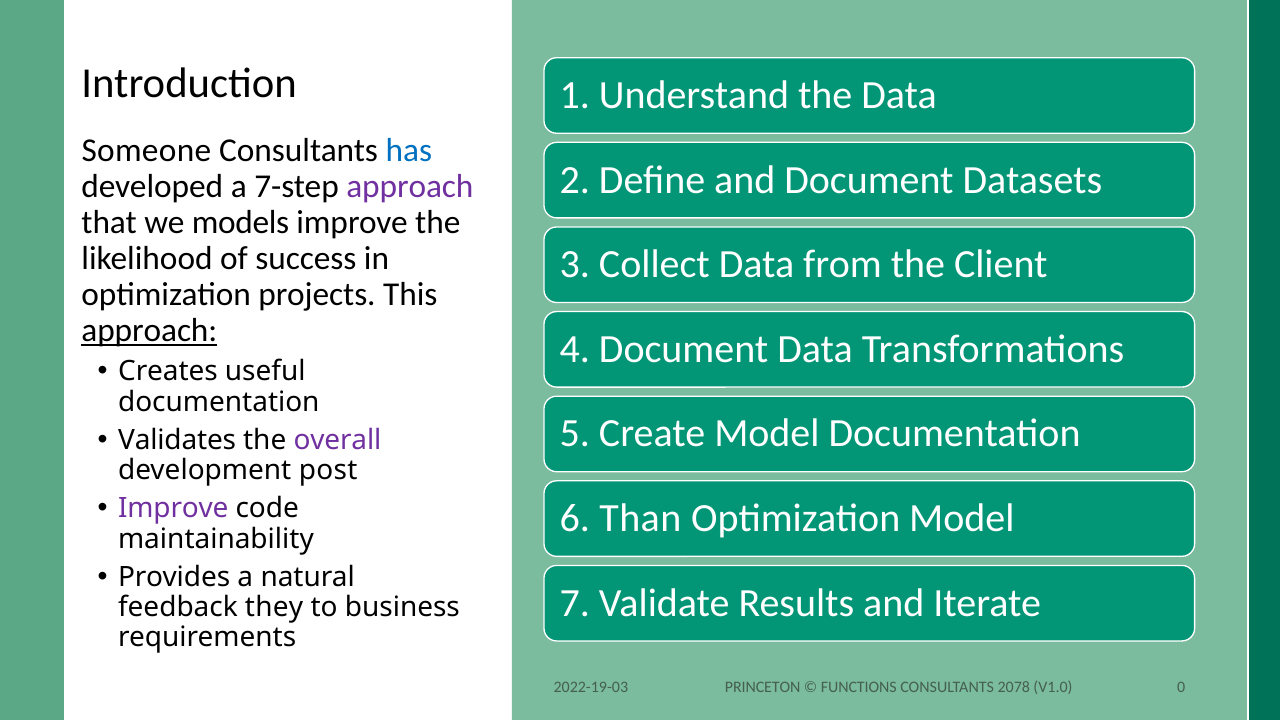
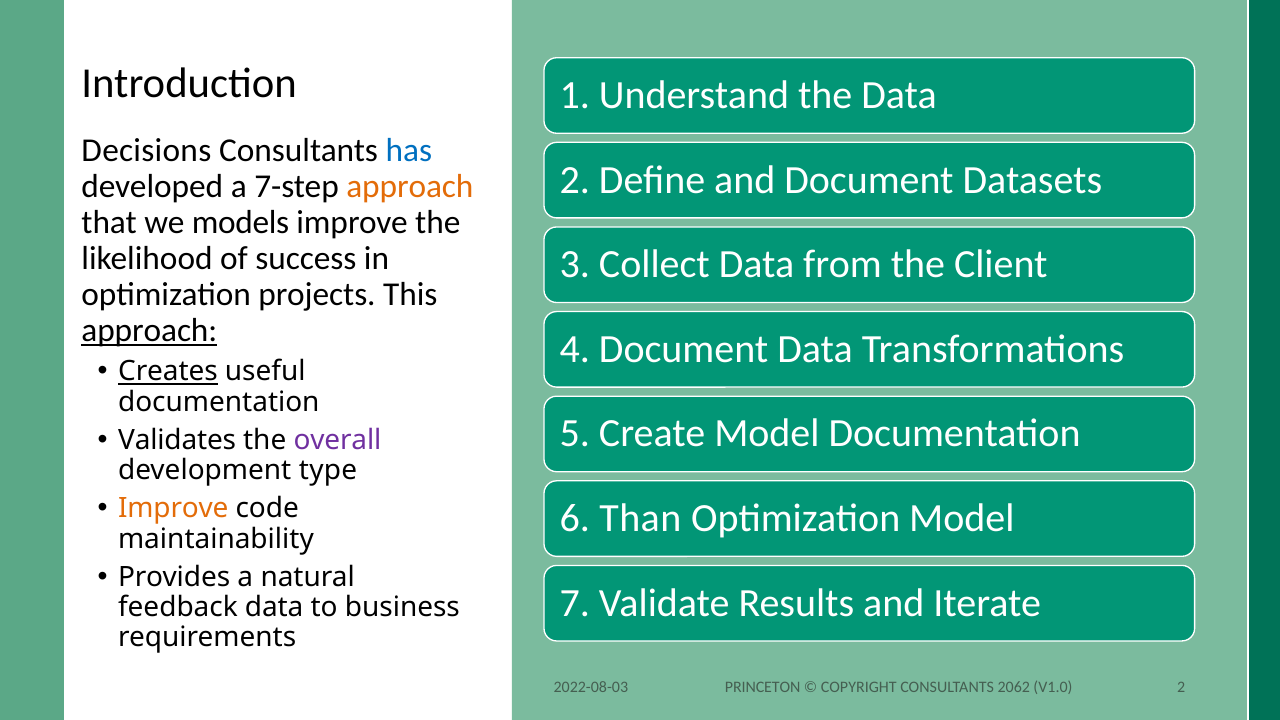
Someone: Someone -> Decisions (146, 151)
approach colour: purple -> orange (410, 187)
Creates underline: none -> present (168, 372)
post: post -> type (328, 471)
Improve colour: purple -> orange (173, 509)
feedback they: they -> data (274, 608)
FUNCTIONS: FUNCTIONS -> COPYRIGHT (859, 688)
2078: 2078 -> 2062 (1014, 688)
V1.0 0: 0 -> 2 (1181, 688)
2022-19-03: 2022-19-03 -> 2022-08-03 (591, 688)
